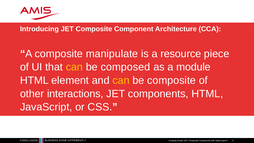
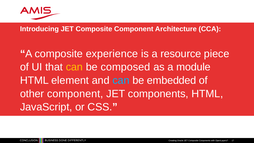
manipulate: manipulate -> experience (112, 54)
can colour: yellow -> light blue (121, 80)
be composite: composite -> embedded (172, 80)
other interactions: interactions -> component (75, 94)
